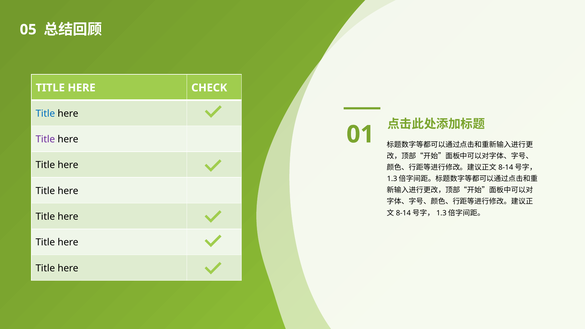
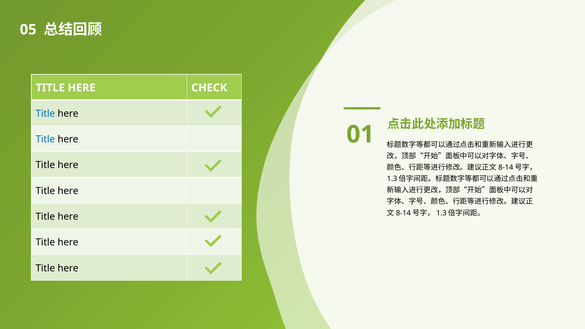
Title colour: purple -> blue (45, 139)
